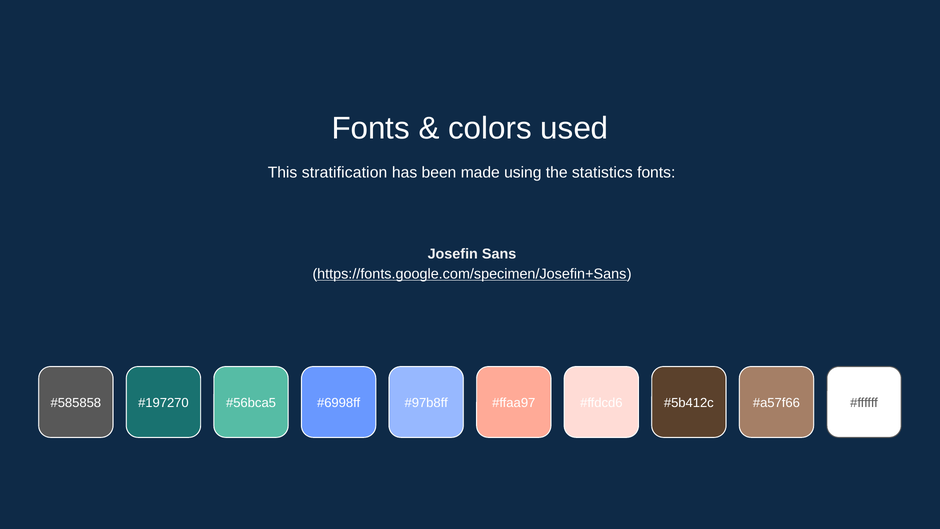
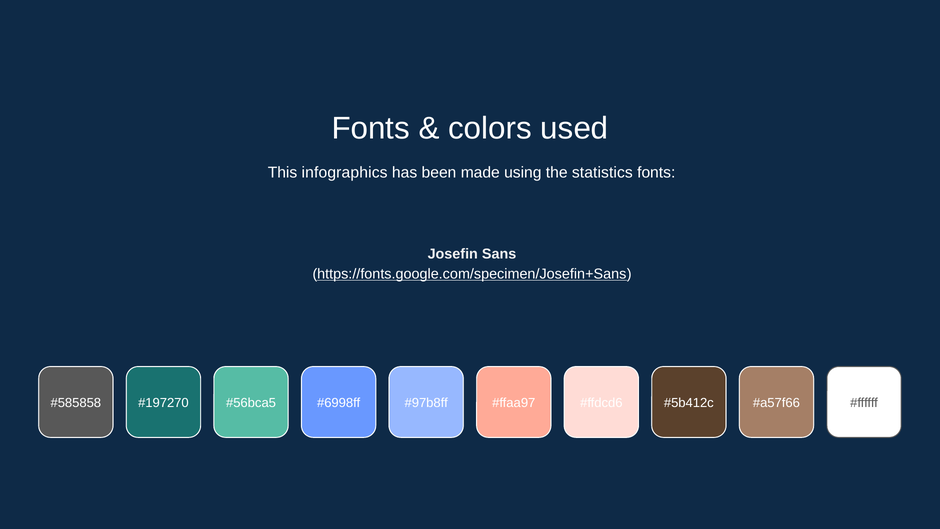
stratification: stratification -> infographics (345, 173)
